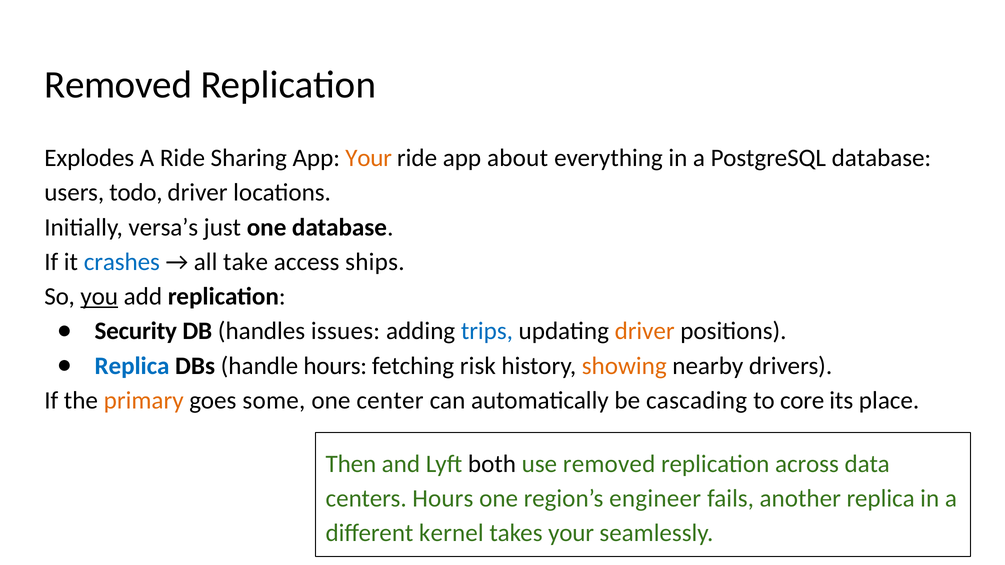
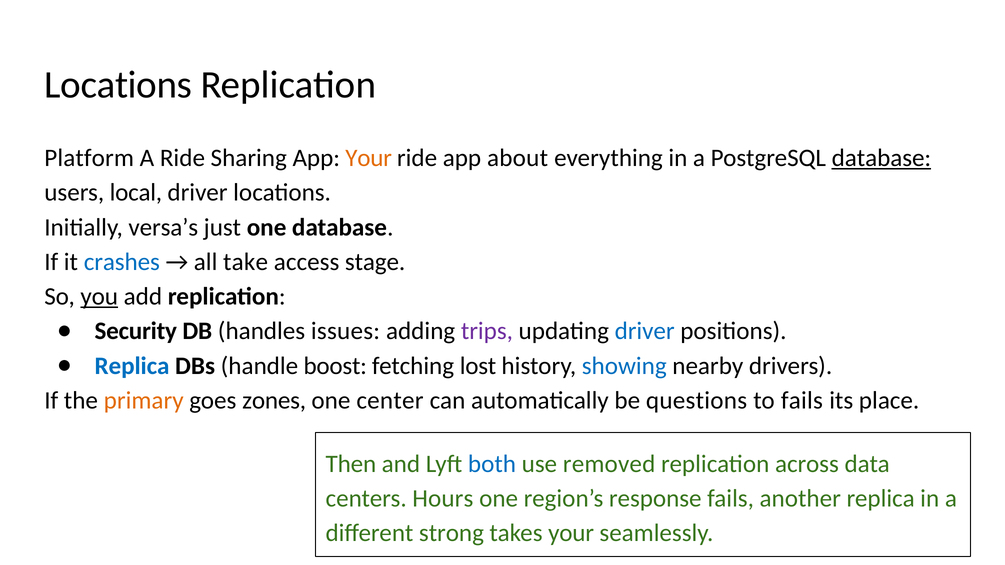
Removed: Removed -> Locations (118, 85)
Explodes: Explodes -> Platform (89, 158)
database underline: none -> present (881, 158)
todo: todo -> local (136, 193)
ships: ships -> stage (375, 262)
trips colour: blue -> purple (487, 331)
driver colour: orange -> blue (645, 331)
handle hours: hours -> boost (335, 366)
risk: risk -> lost (478, 366)
showing colour: orange -> blue (624, 366)
some: some -> zones (274, 401)
cascading: cascading -> questions (697, 401)
to core: core -> fails (802, 401)
both colour: black -> blue (492, 464)
engineer: engineer -> response (655, 499)
kernel: kernel -> strong (451, 533)
